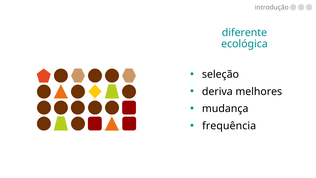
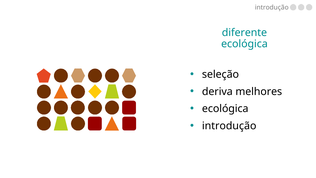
mudança: mudança -> ecológica (225, 109)
frequência: frequência -> introdução (229, 126)
